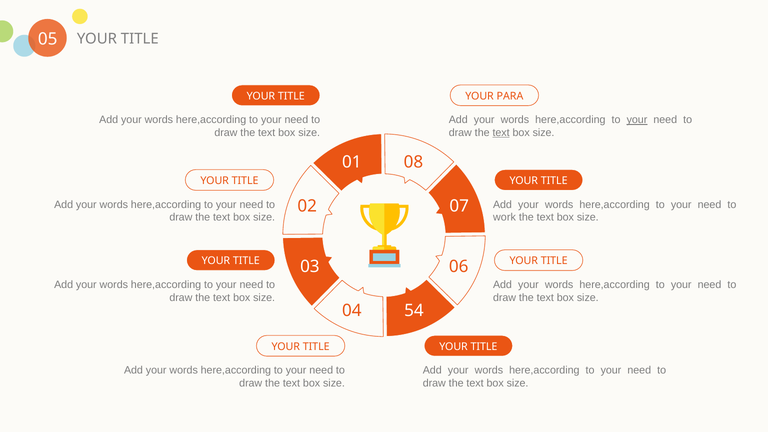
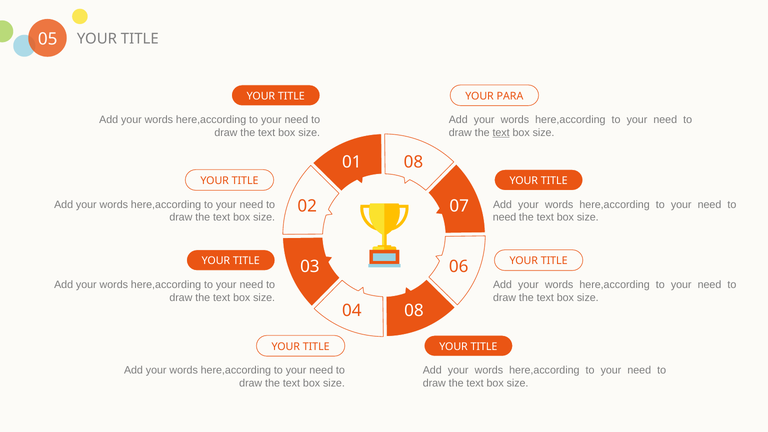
your underline: present -> none (637, 120)
work: work -> need (505, 217)
04 54: 54 -> 08 (414, 310)
